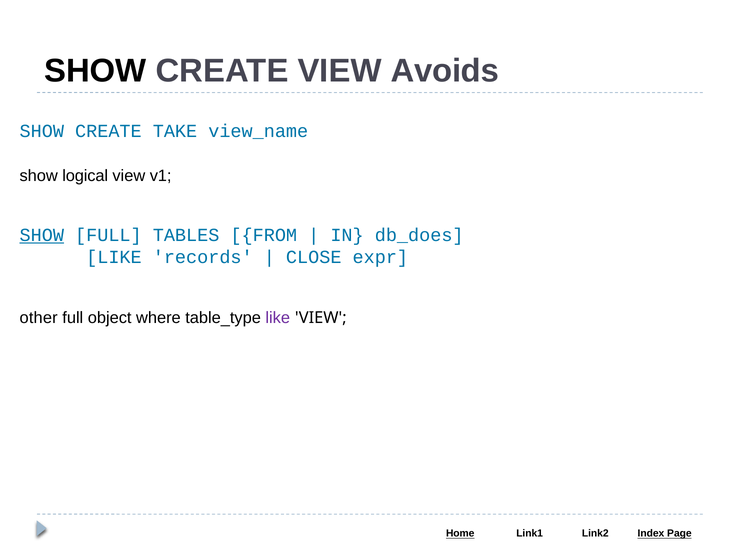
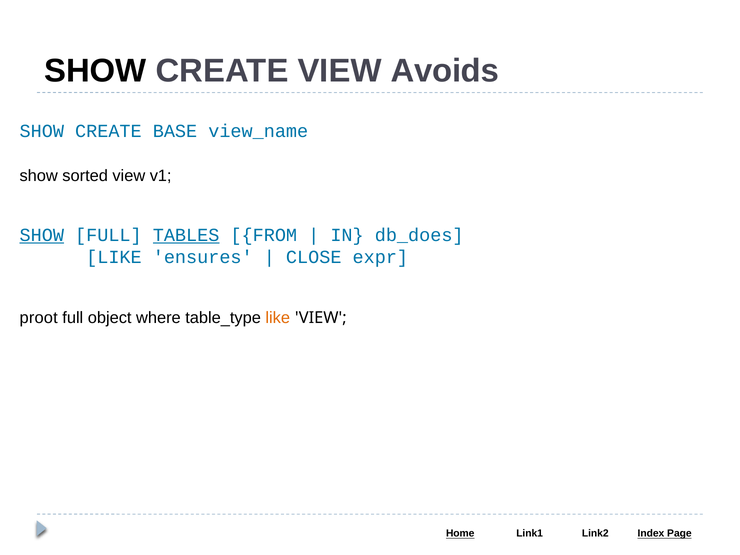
TAKE: TAKE -> BASE (175, 131)
logical: logical -> sorted (85, 176)
TABLES underline: none -> present (186, 235)
records: records -> ensures (203, 257)
other: other -> proot (39, 318)
like colour: purple -> orange (278, 318)
